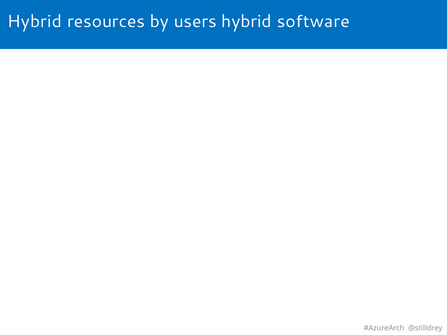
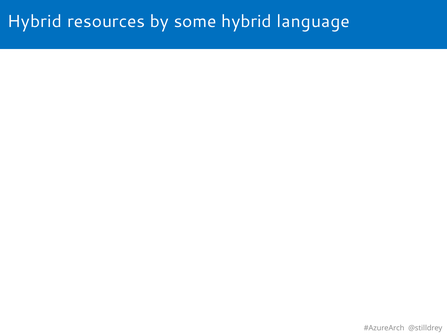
users: users -> some (195, 21)
software: software -> language (313, 21)
